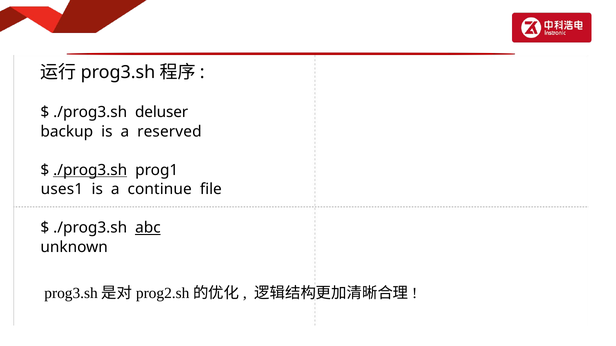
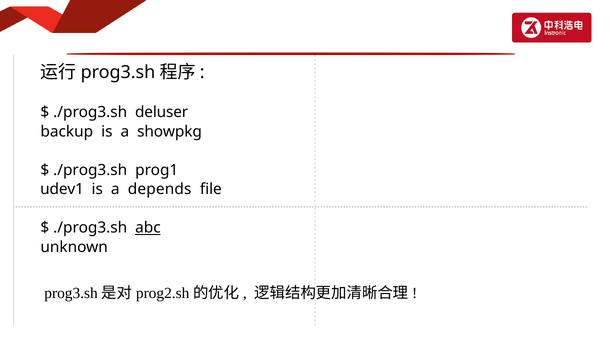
reserved: reserved -> showpkg (170, 132)
./prog3.sh underline: present -> none (90, 170)
uses1: uses1 -> udev1 (62, 190)
continue: continue -> depends (160, 190)
